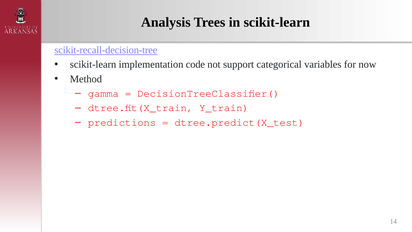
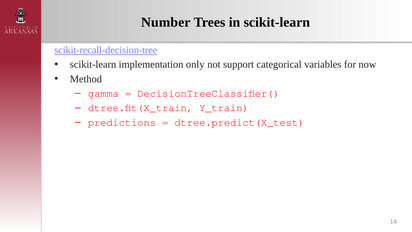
Analysis: Analysis -> Number (166, 22)
code: code -> only (195, 64)
